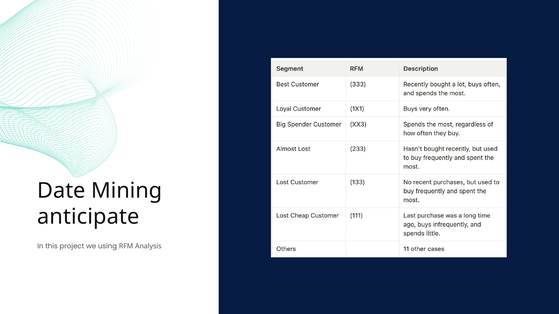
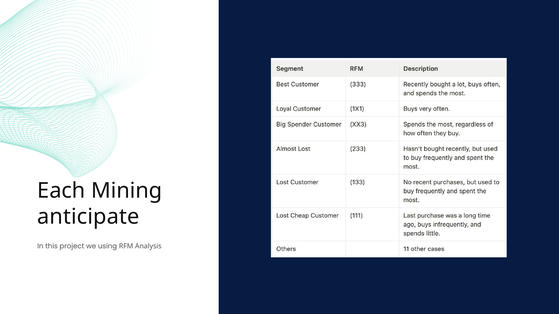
Date: Date -> Each (61, 191)
